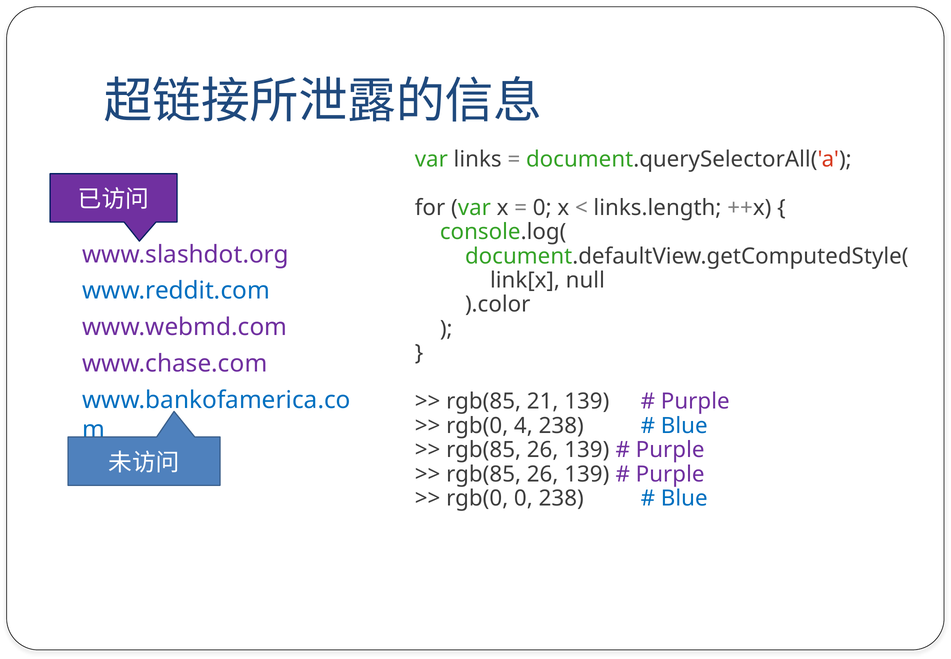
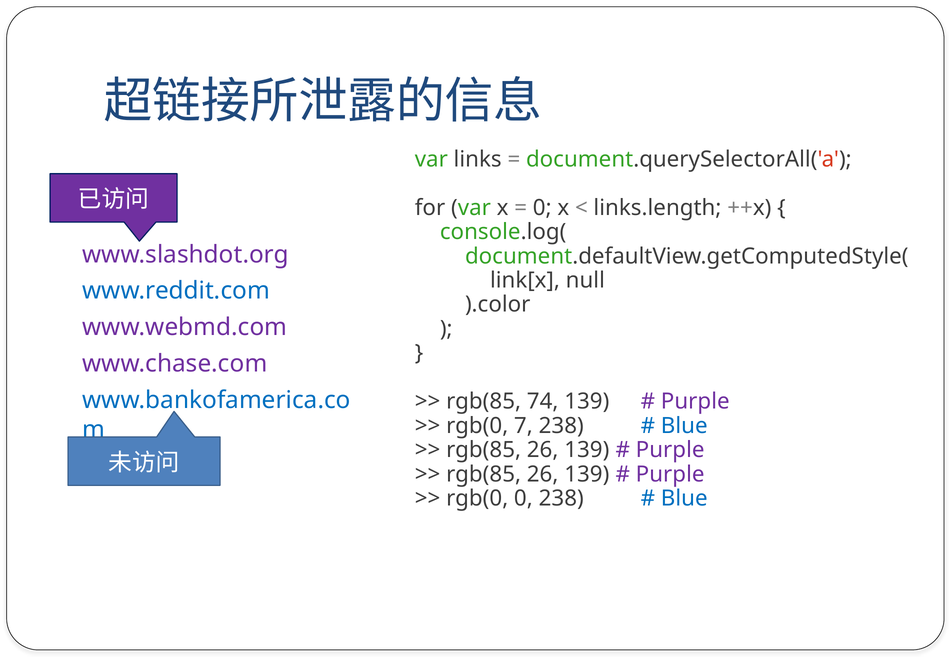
21: 21 -> 74 (543, 401)
4: 4 -> 7 (523, 425)
